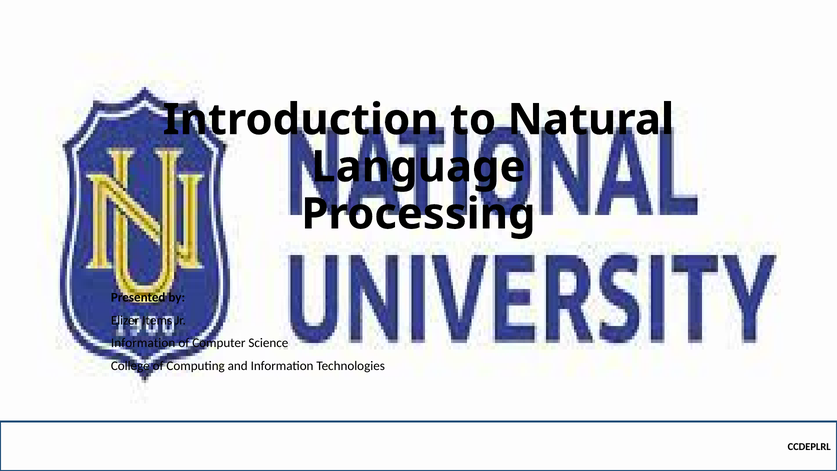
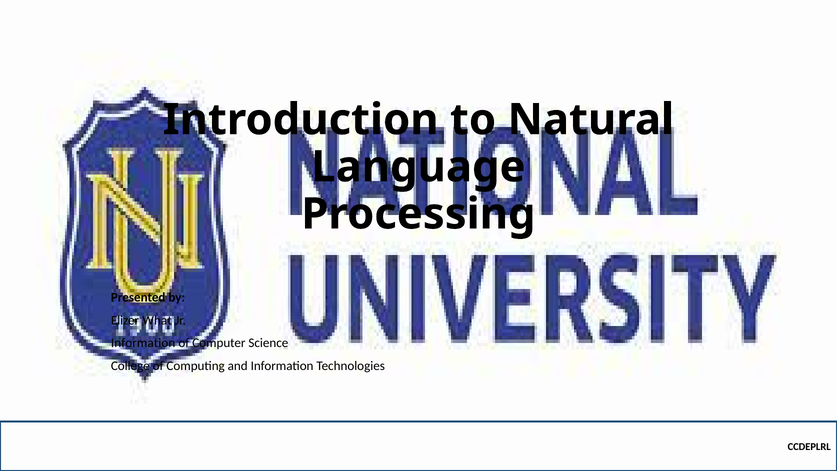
Items: Items -> What (157, 320)
